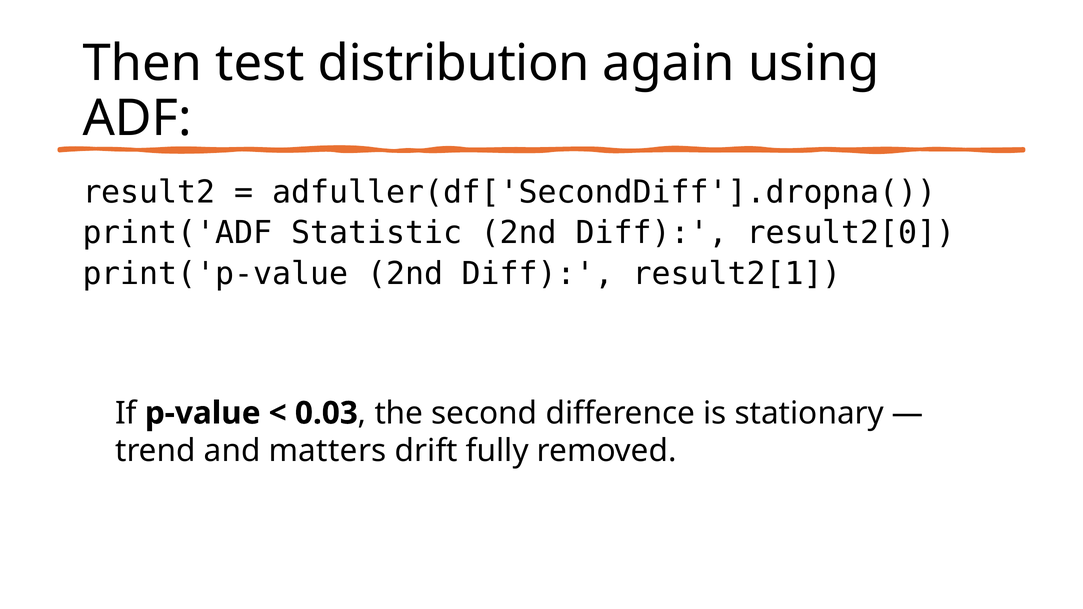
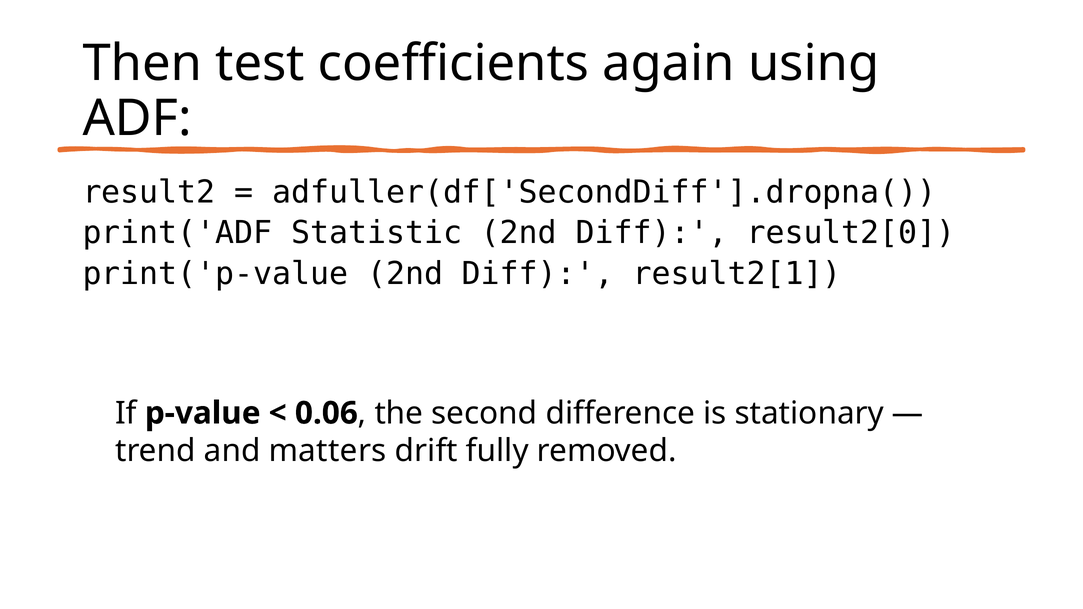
distribution: distribution -> coefficients (454, 64)
0.03: 0.03 -> 0.06 (326, 413)
